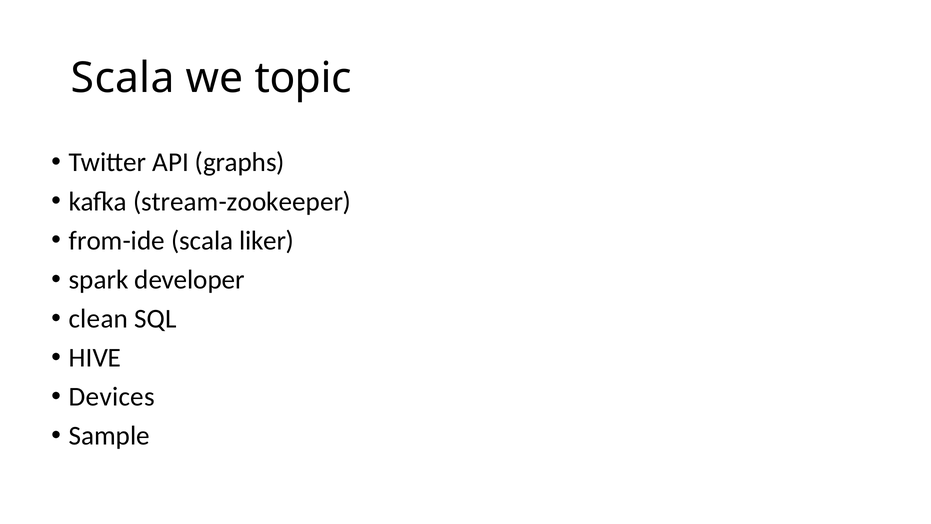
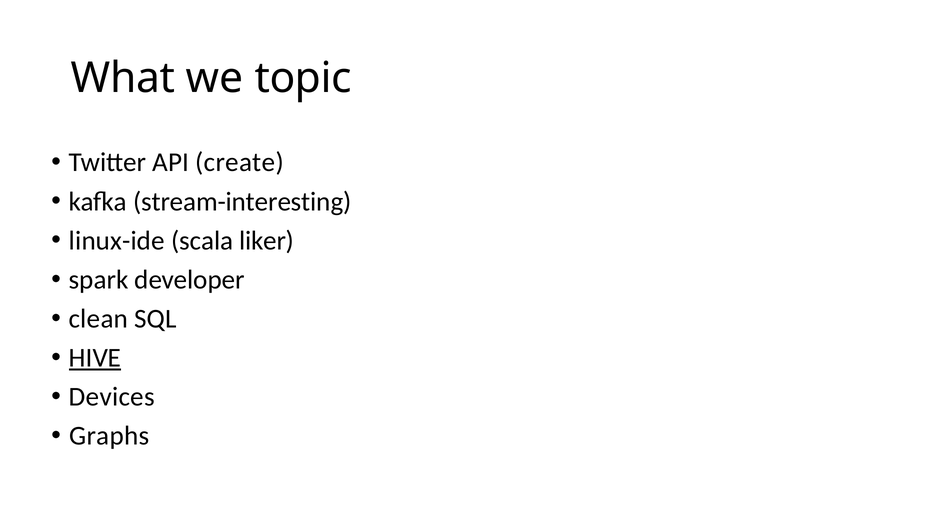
Scala: Scala -> What (123, 78)
graphs: graphs -> create (240, 162)
stream-zookeeper: stream-zookeeper -> stream-interesting (242, 201)
from-ide: from-ide -> linux-ide (117, 240)
HIVE underline: none -> present (95, 358)
Sample: Sample -> Graphs (109, 436)
